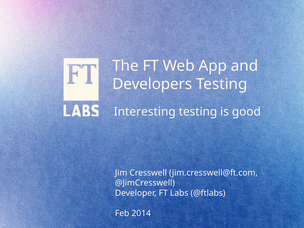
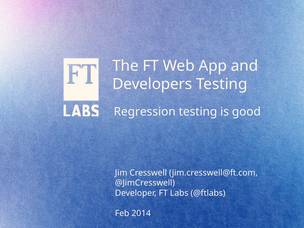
Interesting: Interesting -> Regression (145, 112)
